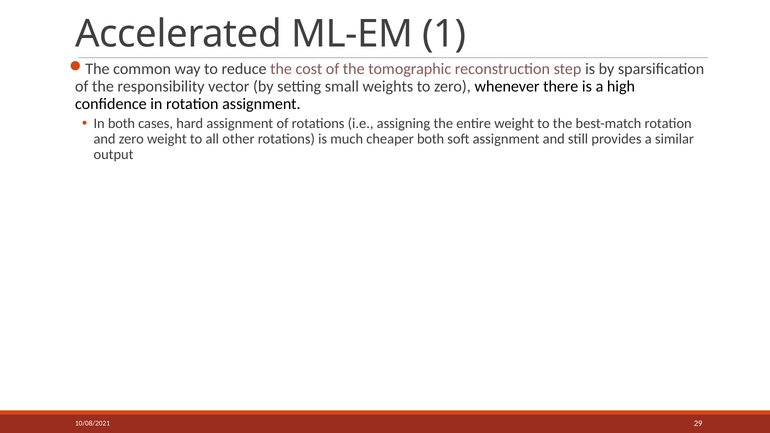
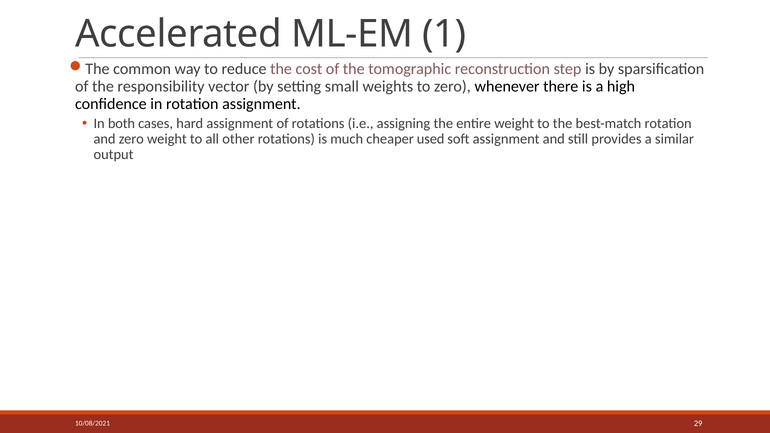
cheaper both: both -> used (431, 139)
